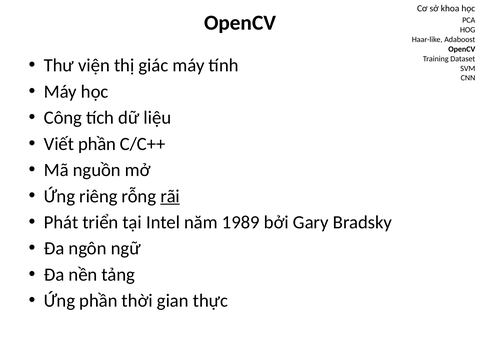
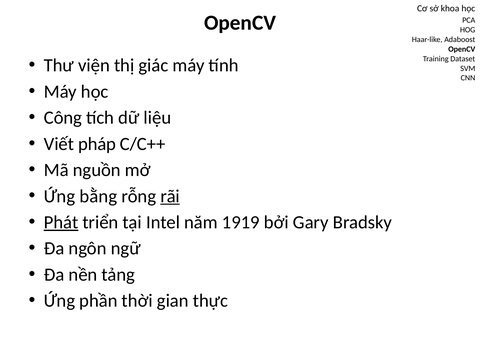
Viết phần: phần -> pháp (97, 144)
riêng: riêng -> bằng (98, 196)
Phát underline: none -> present (61, 222)
1989: 1989 -> 1919 (241, 222)
